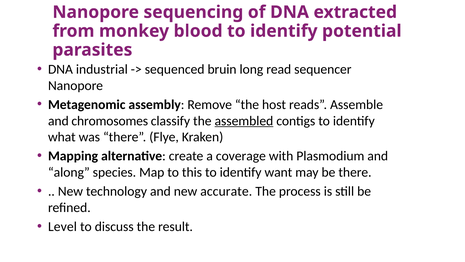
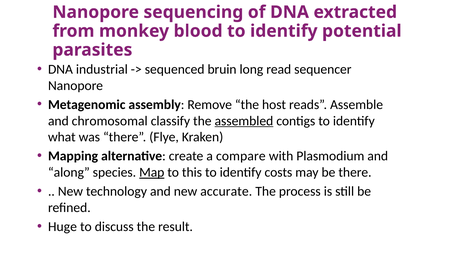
chromosomes: chromosomes -> chromosomal (110, 121)
coverage: coverage -> compare (241, 156)
Map underline: none -> present (152, 172)
want: want -> costs (278, 172)
Level: Level -> Huge (62, 226)
